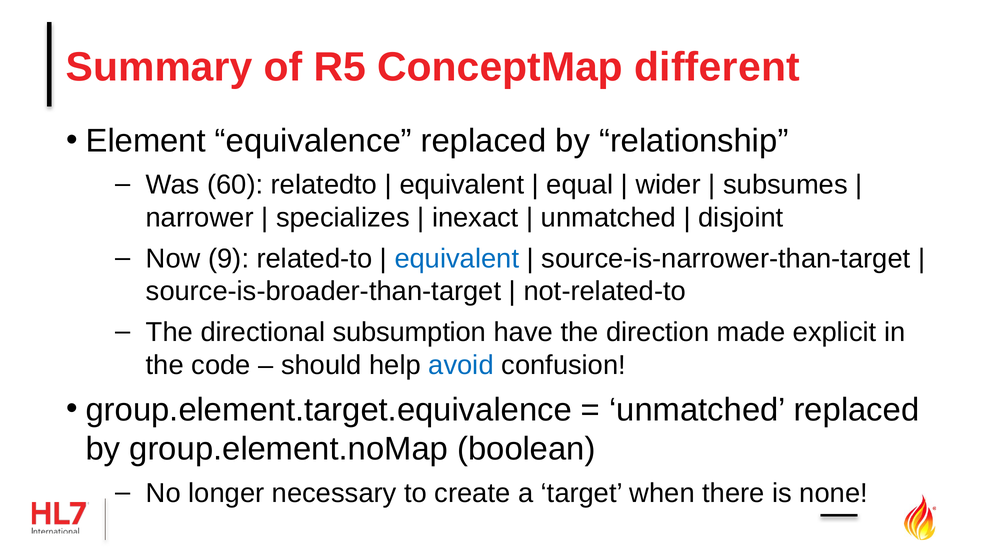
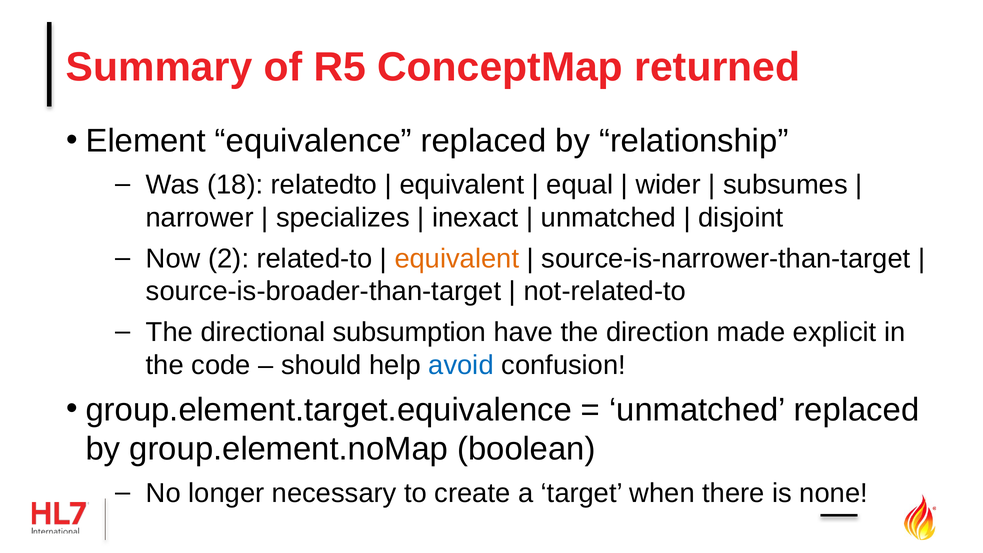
different: different -> returned (717, 67)
60: 60 -> 18 (235, 185)
9: 9 -> 2 (229, 259)
equivalent colour: blue -> orange (457, 259)
